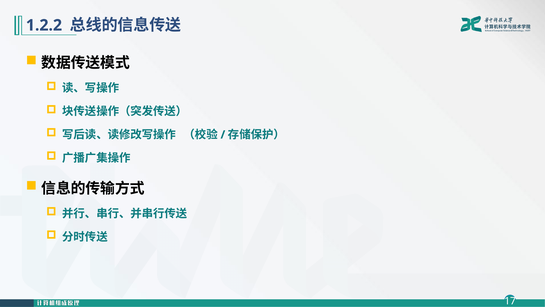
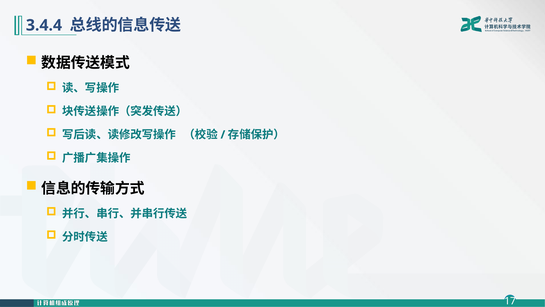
1.2.2: 1.2.2 -> 3.4.4 (44, 25)
